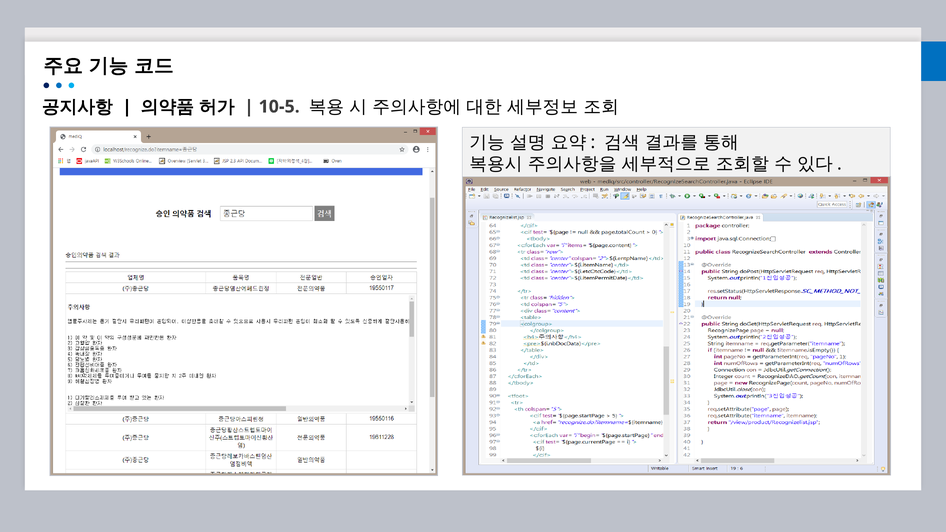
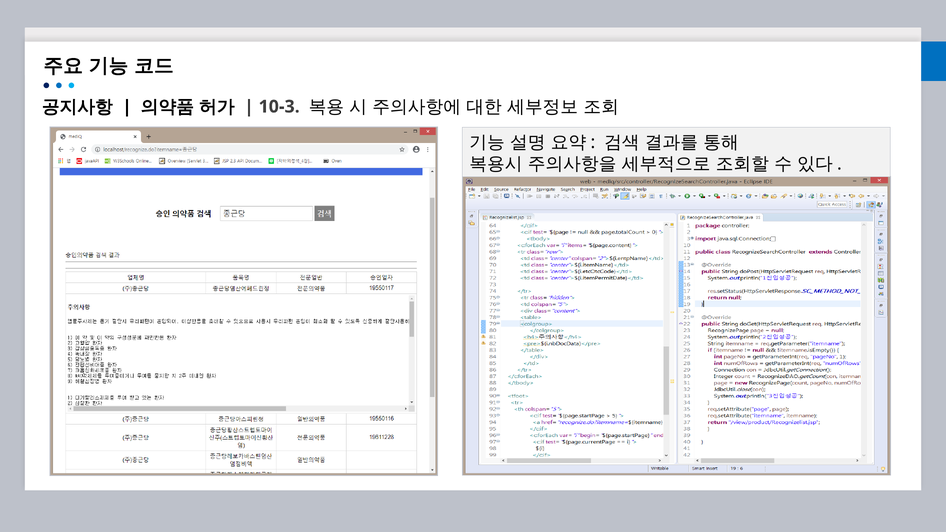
10-5: 10-5 -> 10-3 (279, 107)
